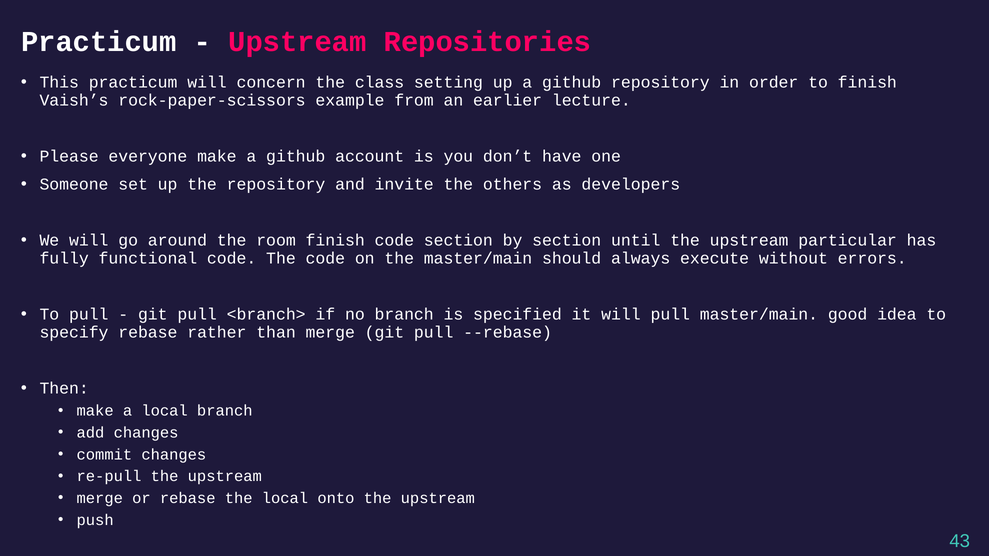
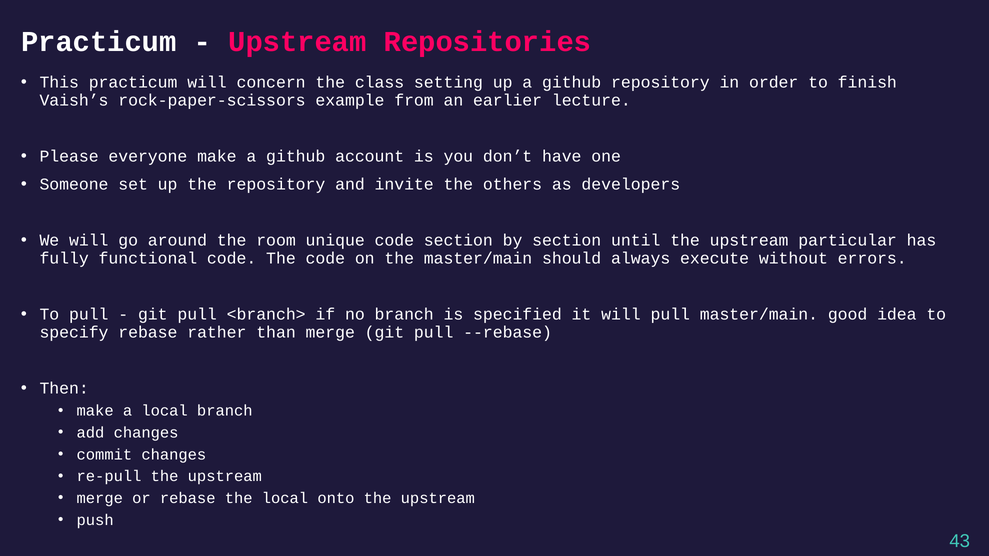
room finish: finish -> unique (335, 241)
